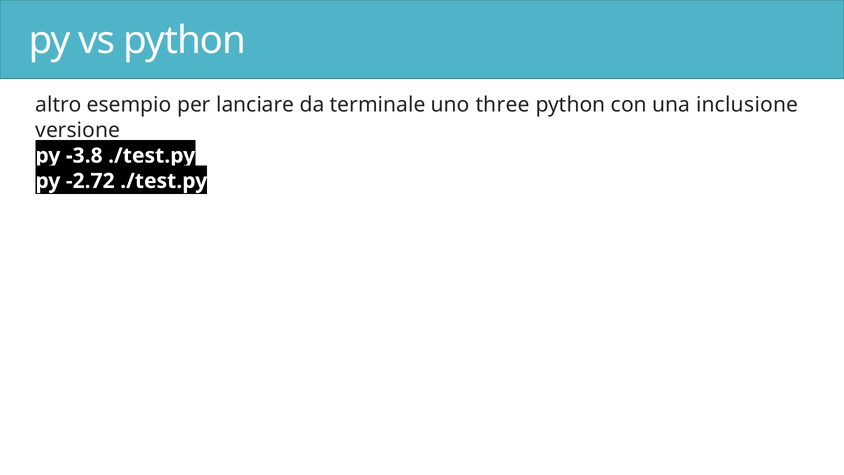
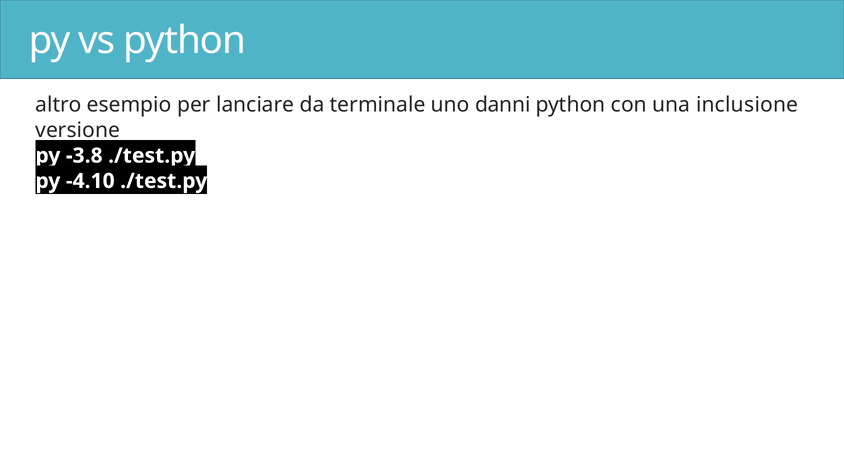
three: three -> danni (503, 105)
-2.72: -2.72 -> -4.10 (90, 181)
